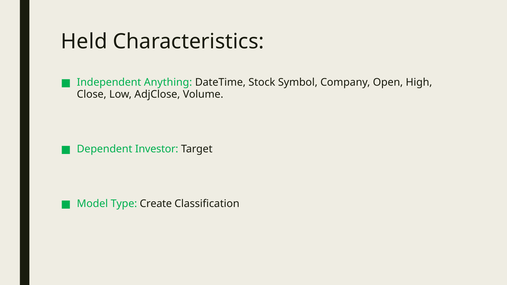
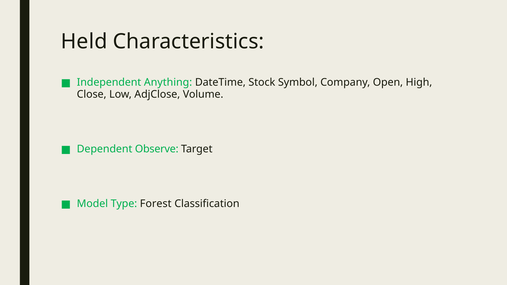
Investor: Investor -> Observe (157, 149)
Create: Create -> Forest (156, 204)
